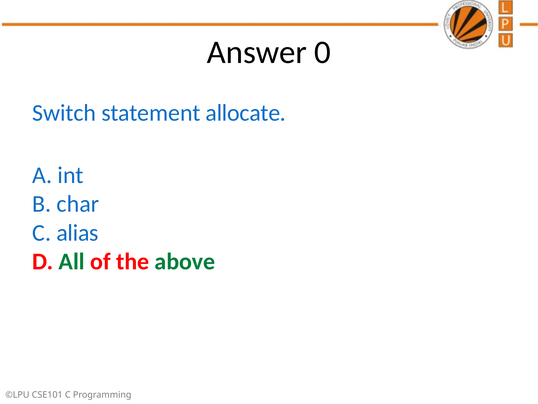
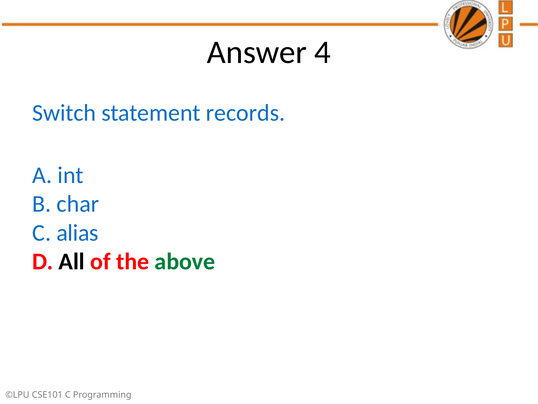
0: 0 -> 4 (323, 52)
allocate: allocate -> records (246, 113)
All colour: green -> black (72, 261)
